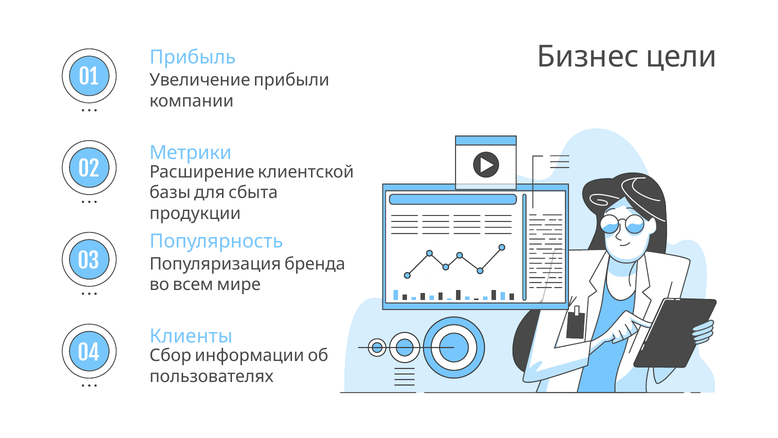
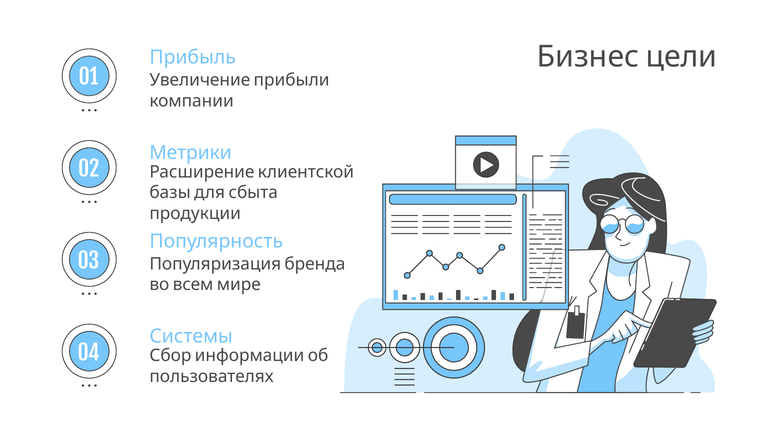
Клиенты: Клиенты -> Системы (191, 336)
